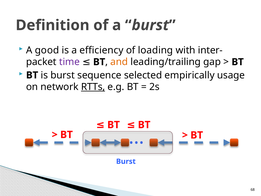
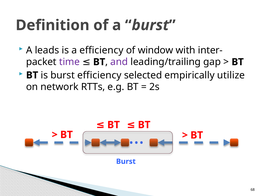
good: good -> leads (47, 50)
loading: loading -> window (156, 50)
and colour: orange -> purple (119, 62)
burst sequence: sequence -> efficiency (99, 75)
usage: usage -> utilize (231, 75)
RTTs underline: present -> none (93, 87)
